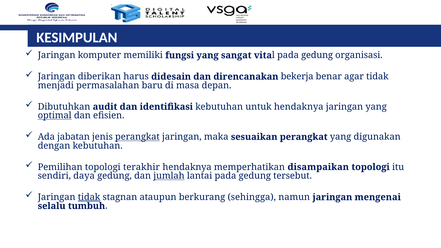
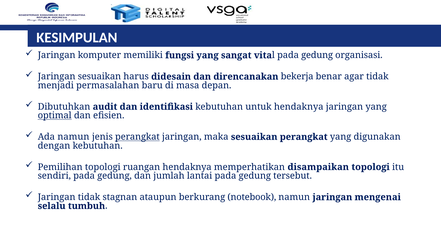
Jaringan diberikan: diberikan -> sesuaikan (99, 77)
Ada jabatan: jabatan -> namun (73, 137)
terakhir: terakhir -> ruangan (142, 167)
sendiri daya: daya -> pada (84, 176)
jumlah underline: present -> none (169, 176)
tidak underline: present -> none (89, 197)
sehingga: sehingga -> notebook (252, 197)
